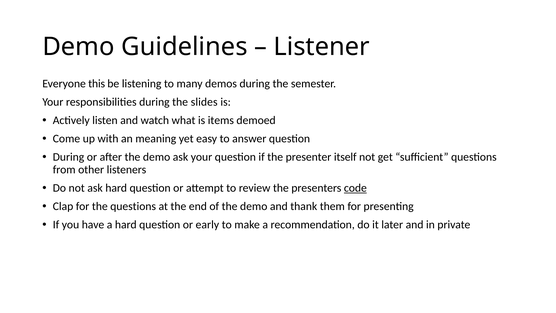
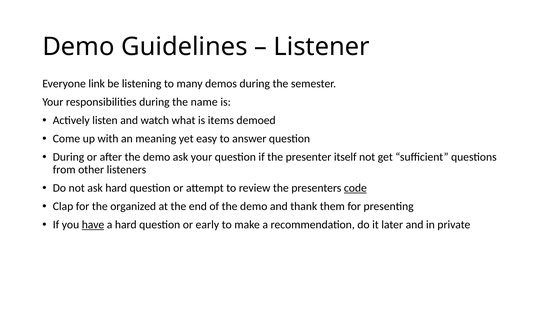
this: this -> link (97, 84)
slides: slides -> name (204, 102)
the questions: questions -> organized (133, 206)
have underline: none -> present (93, 225)
